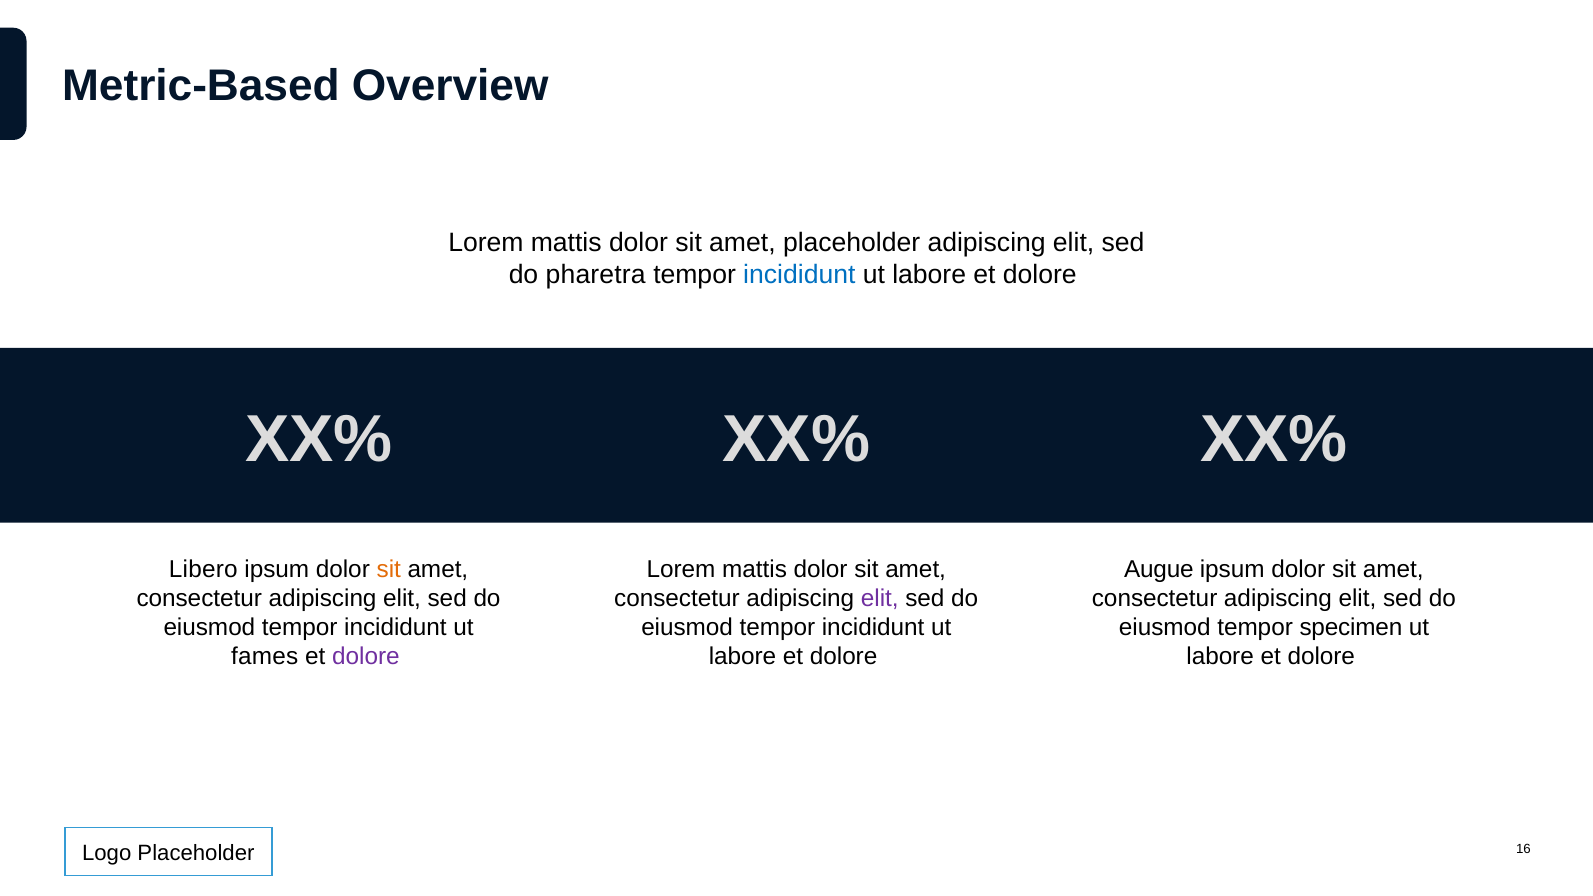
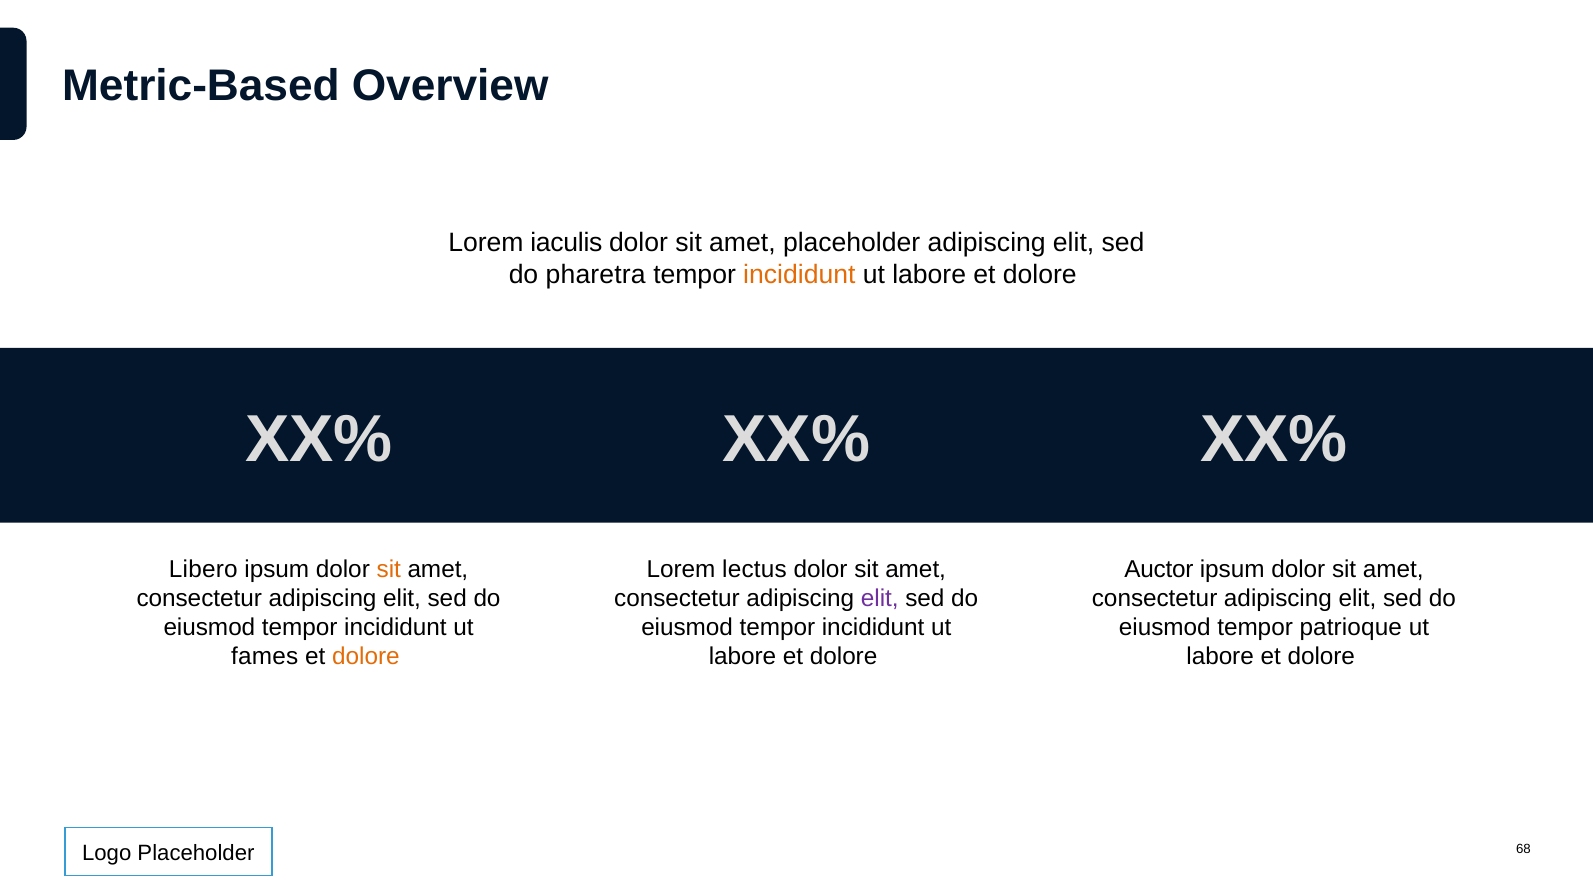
mattis: mattis -> iaculis (566, 243)
incididunt colour: blue -> orange (799, 275)
mattis: mattis -> lectus (754, 569)
Augue: Augue -> Auctor (1159, 569)
specimen: specimen -> patrioque (1351, 628)
dolore colour: purple -> orange (366, 657)
16: 16 -> 68 (1523, 849)
